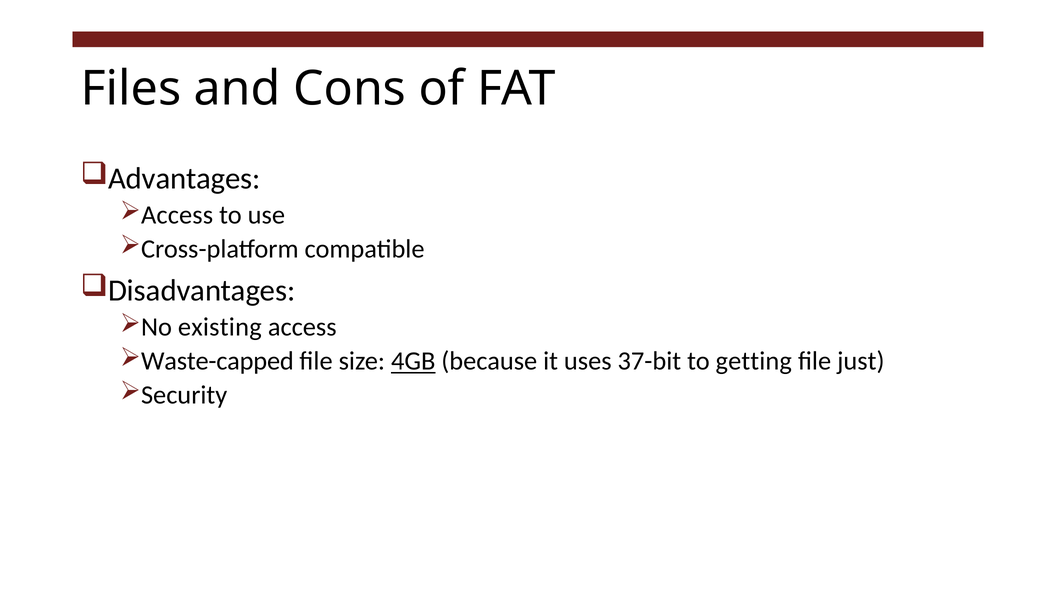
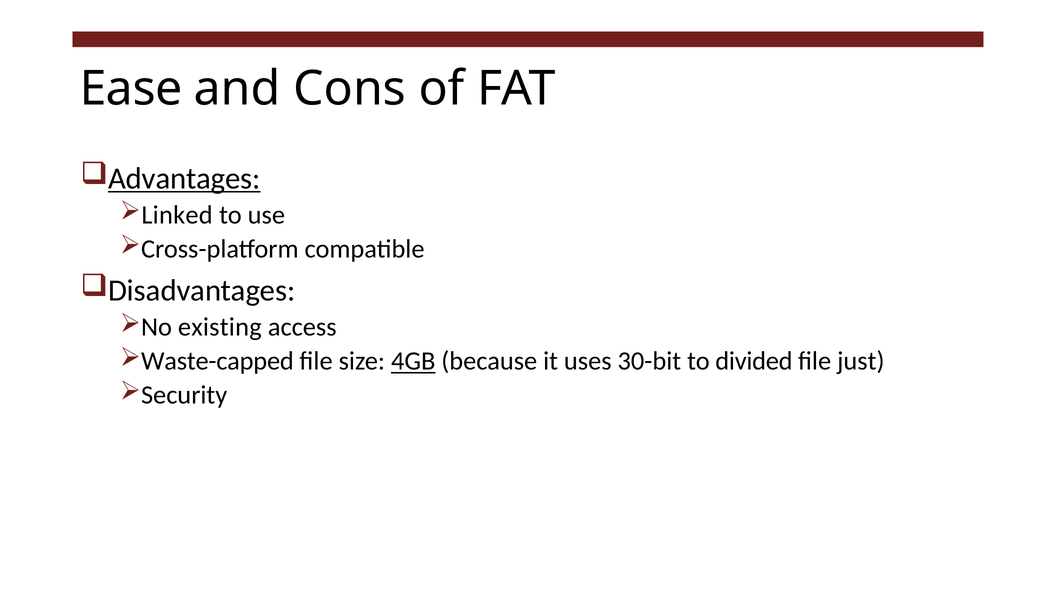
Files: Files -> Ease (131, 89)
Advantages underline: none -> present (184, 179)
Access: Access -> Linked (177, 215)
37-bit: 37-bit -> 30-bit (649, 361)
getting: getting -> divided (754, 361)
